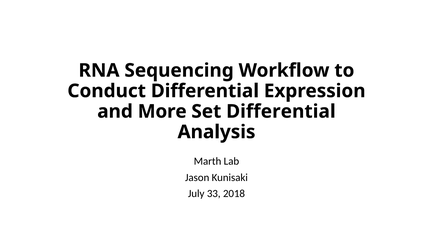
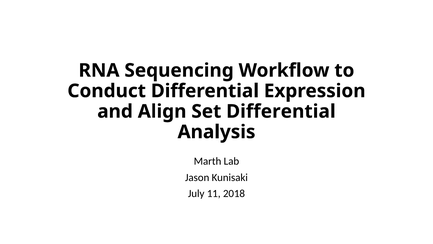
More: More -> Align (162, 111)
33: 33 -> 11 (214, 193)
